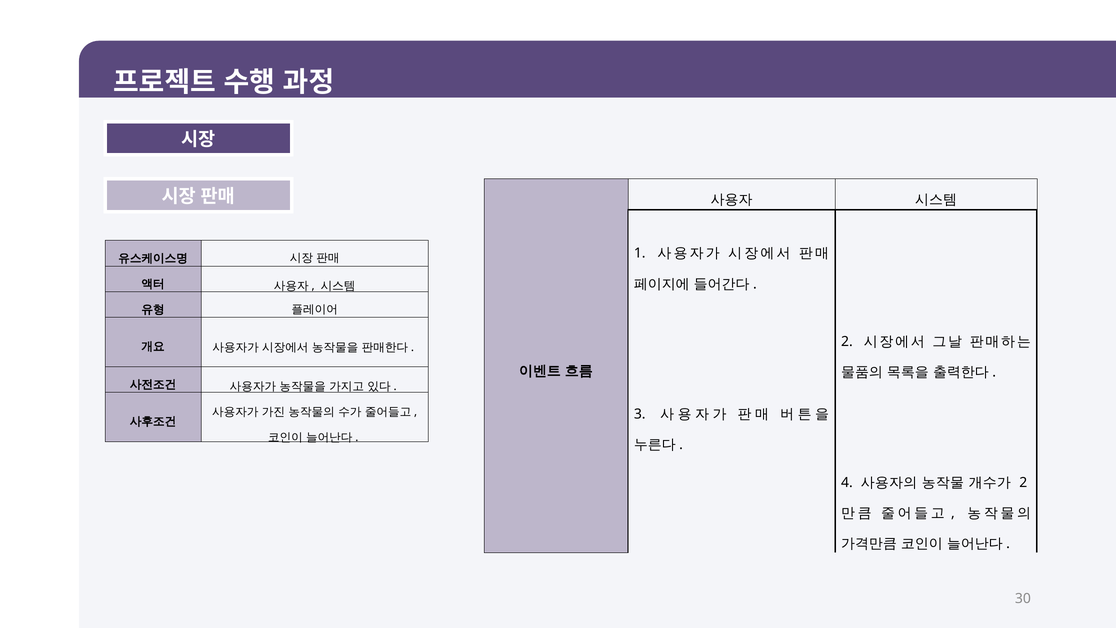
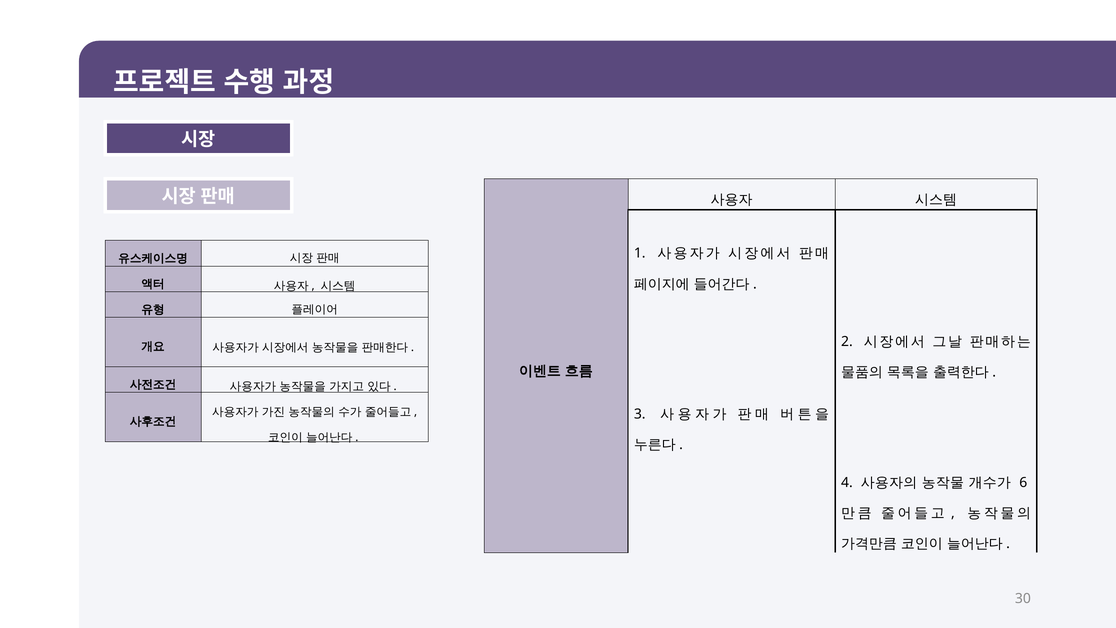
2: 2 -> 6 (1023, 482)
